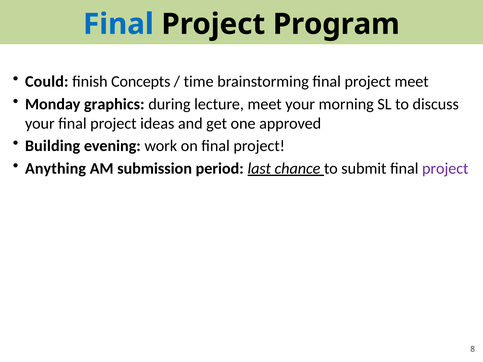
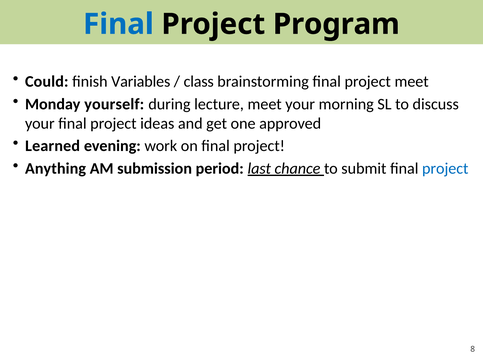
Concepts: Concepts -> Variables (141, 82)
time: time -> class (199, 82)
graphics: graphics -> yourself (114, 104)
Building: Building -> Learned (53, 146)
project colour: purple -> blue (445, 169)
